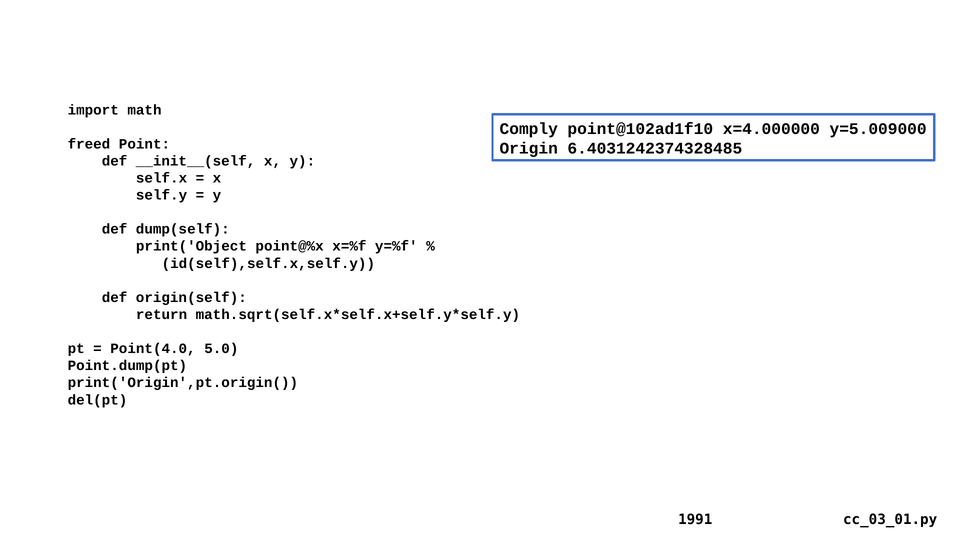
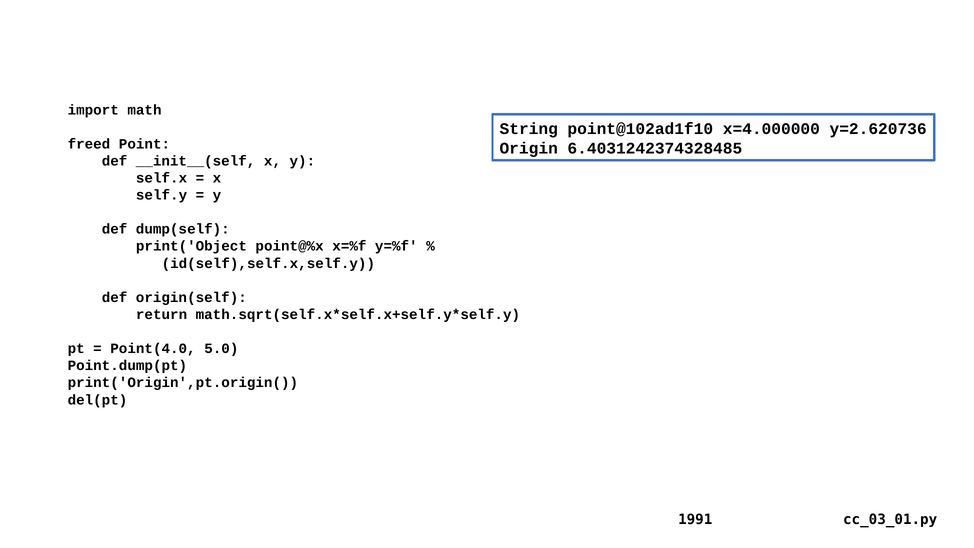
Comply: Comply -> String (529, 129)
y=5.009000: y=5.009000 -> y=2.620736 (878, 129)
